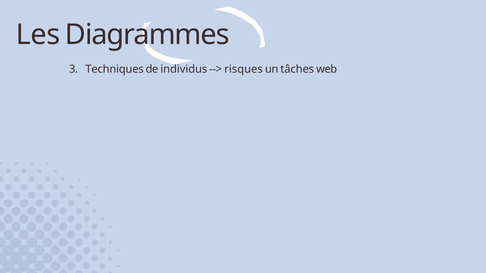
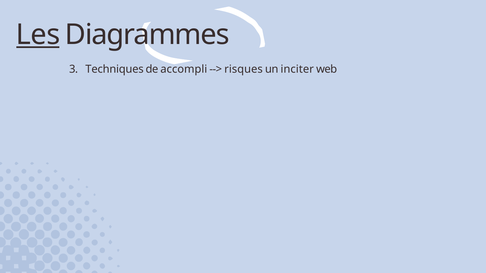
Les underline: none -> present (38, 35)
individus: individus -> accompli (184, 69)
tâches: tâches -> inciter (297, 69)
